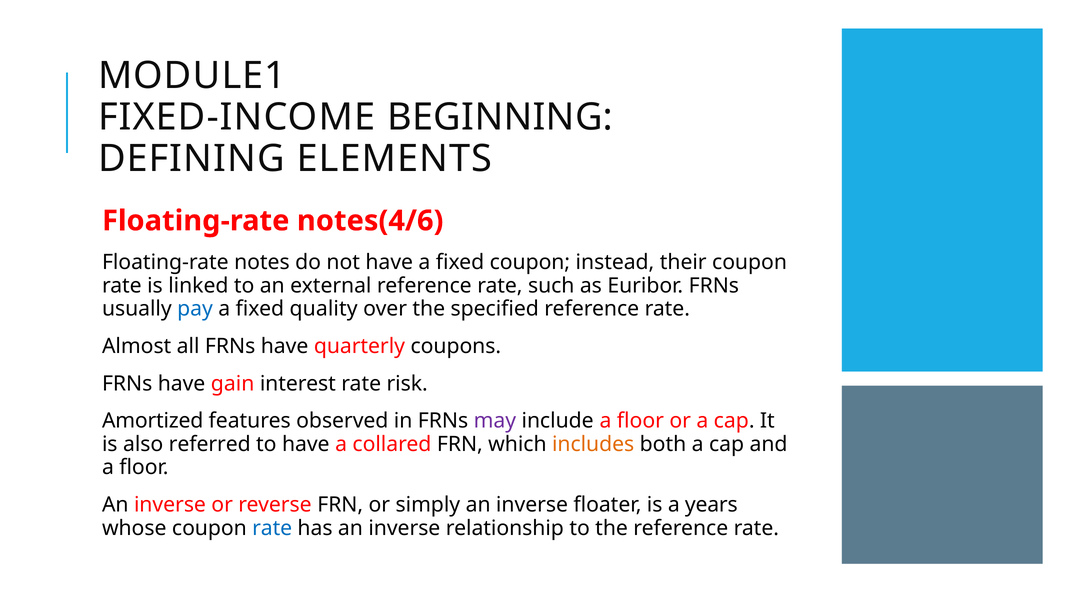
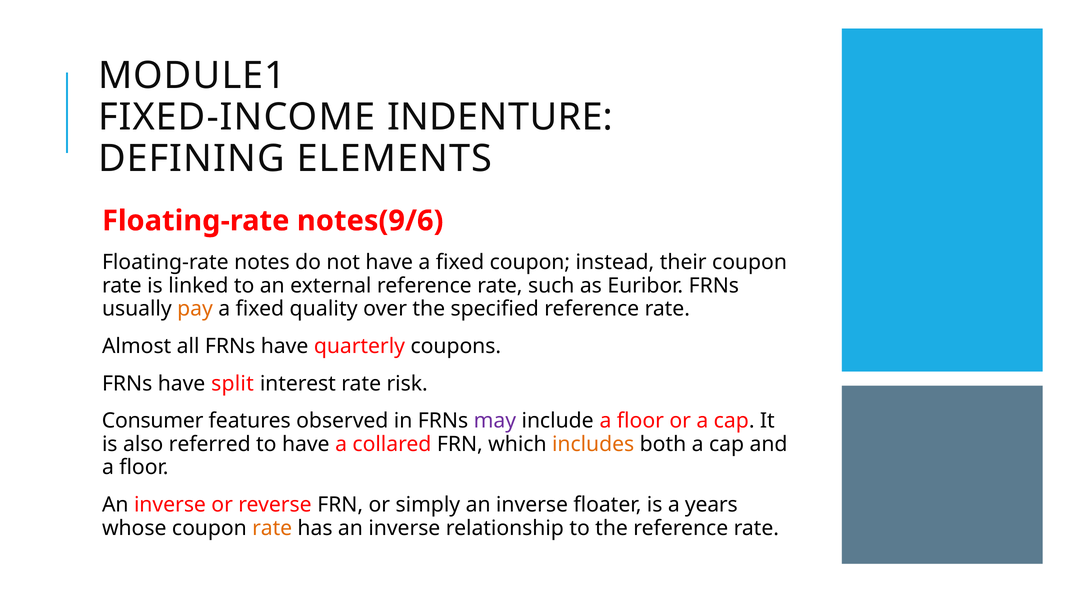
BEGINNING: BEGINNING -> INDENTURE (500, 117)
notes(4/6: notes(4/6 -> notes(9/6 (370, 221)
pay colour: blue -> orange (195, 309)
gain: gain -> split (233, 384)
Amortized: Amortized -> Consumer (153, 421)
rate colour: blue -> orange (272, 528)
